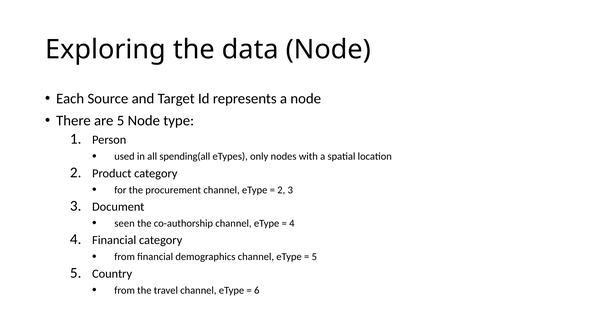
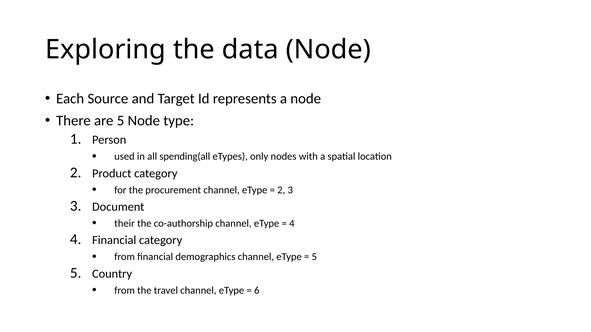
seen: seen -> their (125, 224)
